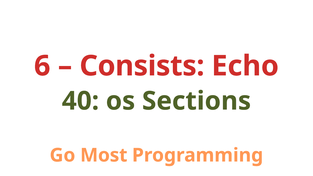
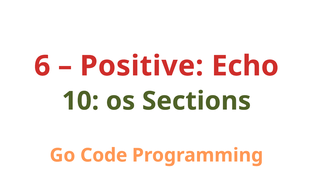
Consists: Consists -> Positive (142, 66)
40: 40 -> 10 (80, 101)
Most: Most -> Code (104, 155)
